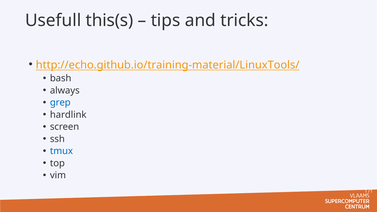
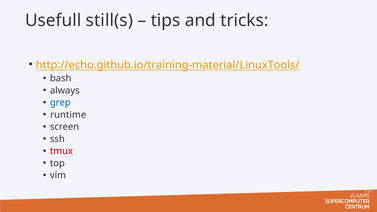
this(s: this(s -> still(s (109, 20)
hardlink: hardlink -> runtime (68, 115)
tmux colour: blue -> red (61, 151)
